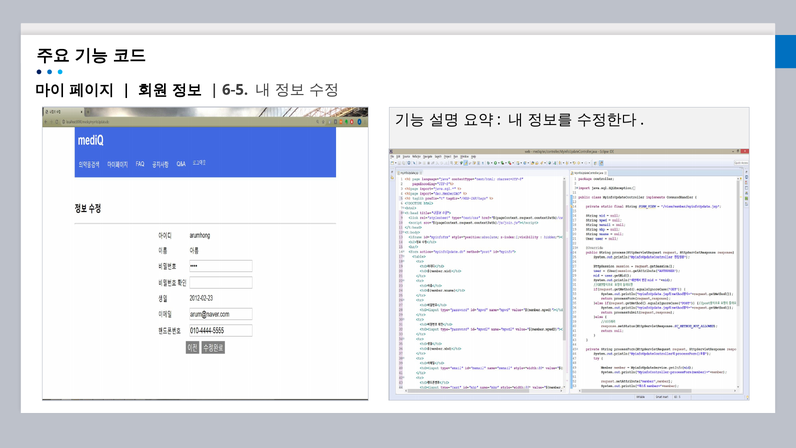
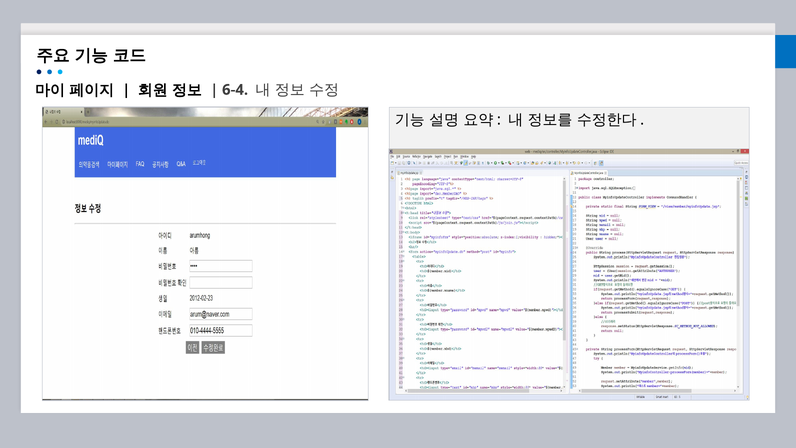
6-5: 6-5 -> 6-4 (235, 90)
